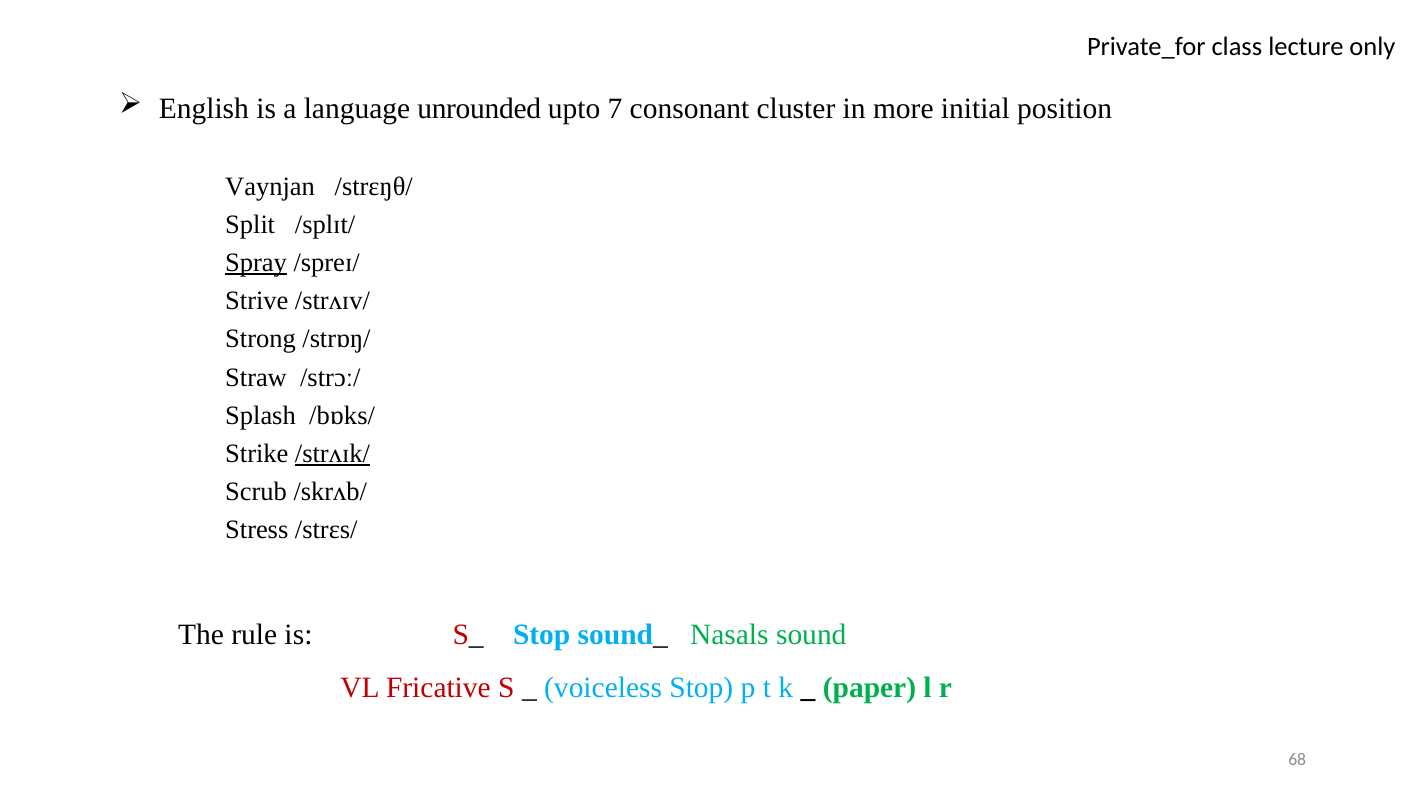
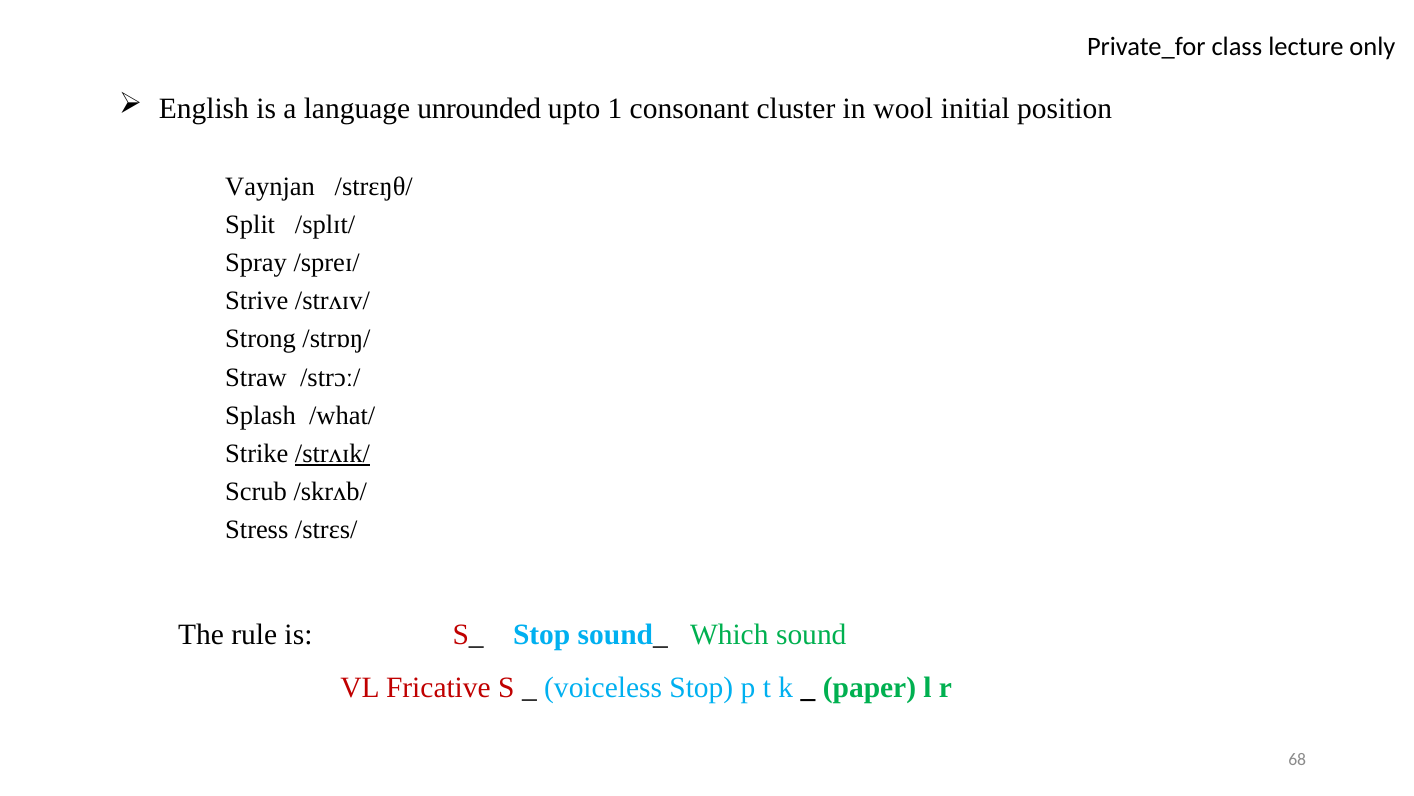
7: 7 -> 1 (615, 108)
more: more -> wool (903, 108)
Spray underline: present -> none (256, 263)
/bɒks/: /bɒks/ -> /what/ (342, 415)
Nasals: Nasals -> Which (729, 634)
